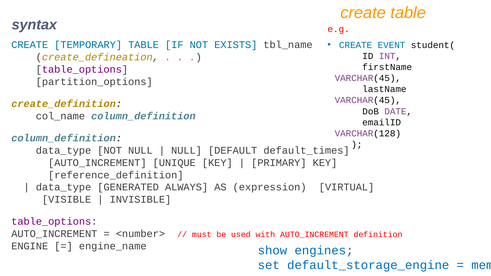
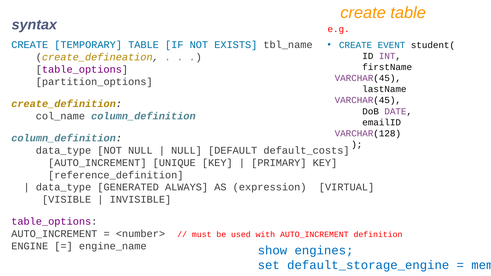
default_times: default_times -> default_costs (307, 151)
